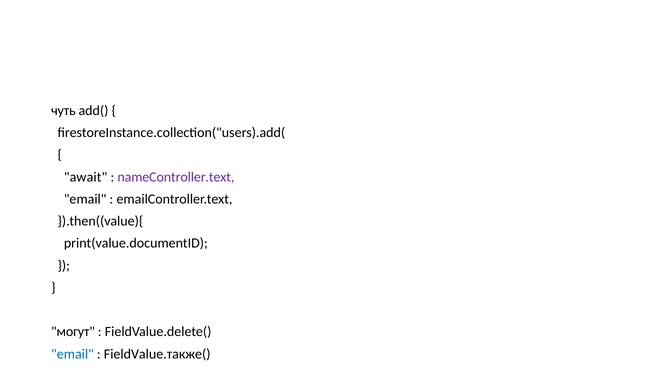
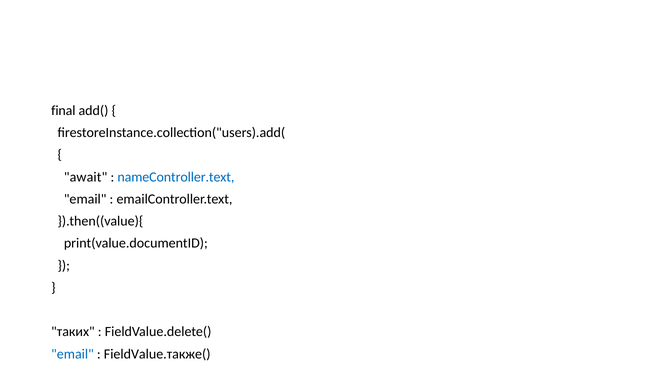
чуть: чуть -> final (63, 111)
nameController.text colour: purple -> blue (176, 177)
могут: могут -> таких (73, 332)
